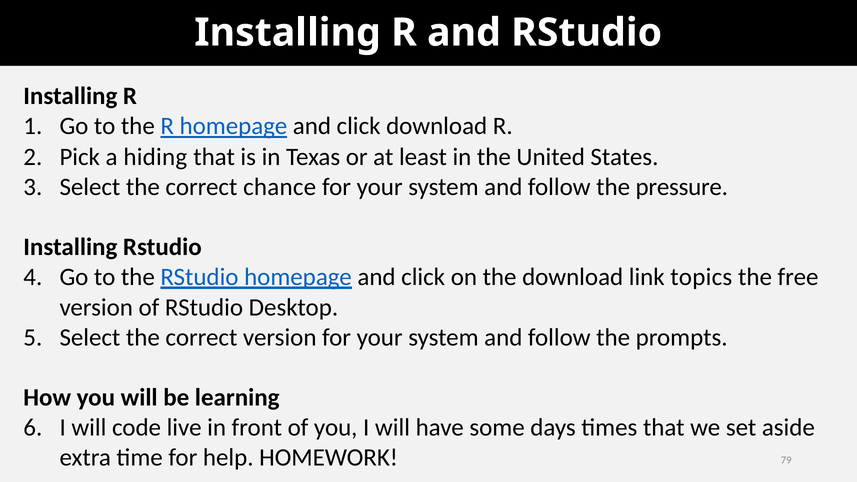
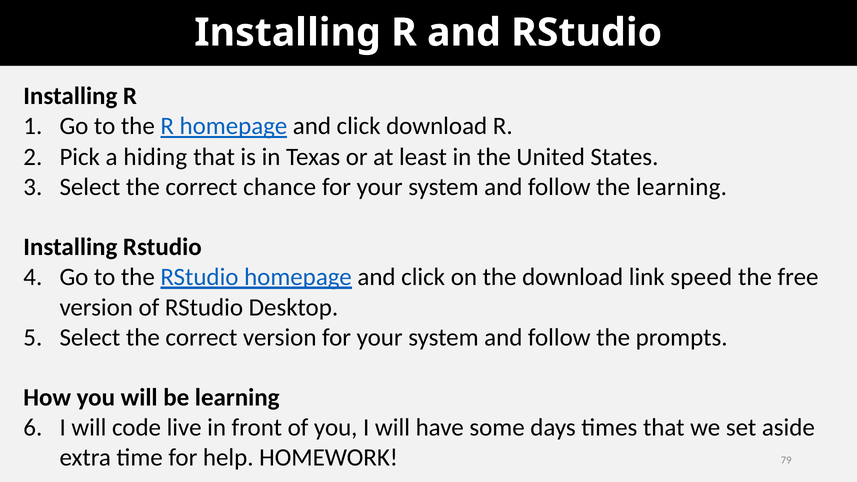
the pressure: pressure -> learning (682, 187)
topics: topics -> speed (701, 277)
